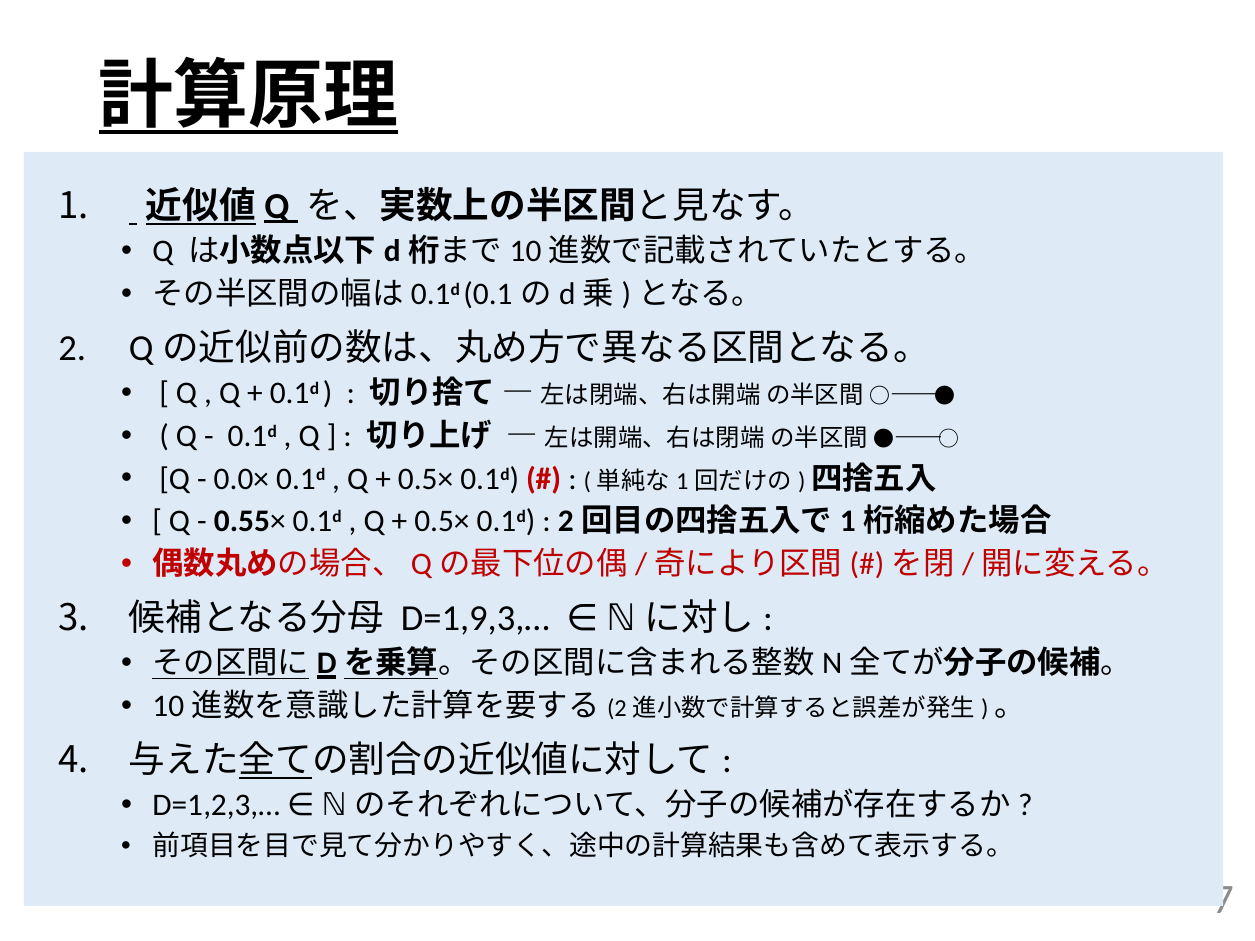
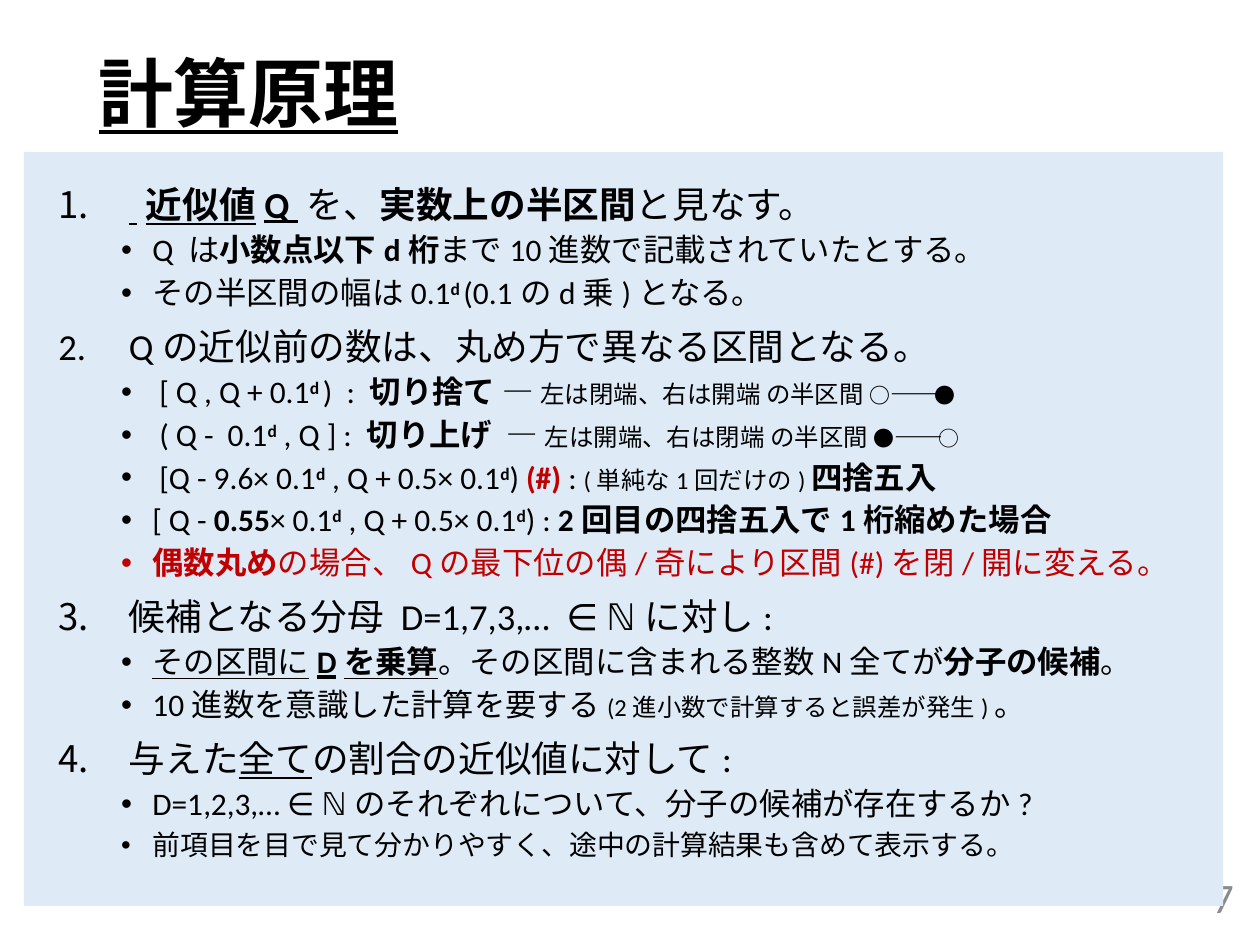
0.0×: 0.0× -> 9.6× (241, 479)
D=1,9,3,…: D=1,9,3,… -> D=1,7,3,… (475, 618)
